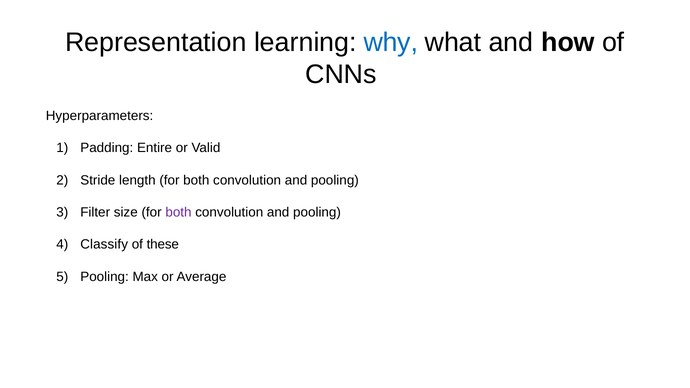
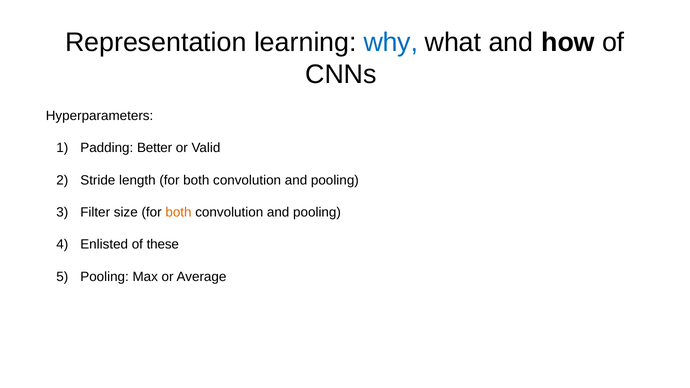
Entire: Entire -> Better (155, 148)
both colour: purple -> orange (178, 212)
Classify: Classify -> Enlisted (104, 245)
